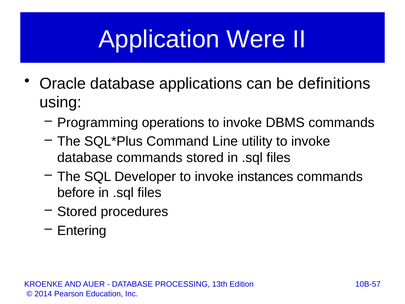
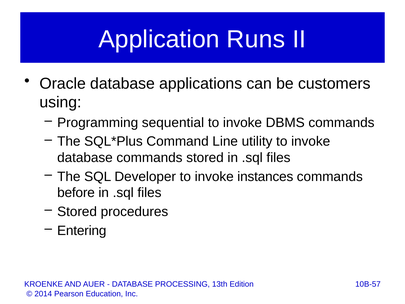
Were: Were -> Runs (256, 39)
definitions: definitions -> customers (334, 83)
operations: operations -> sequential (173, 122)
